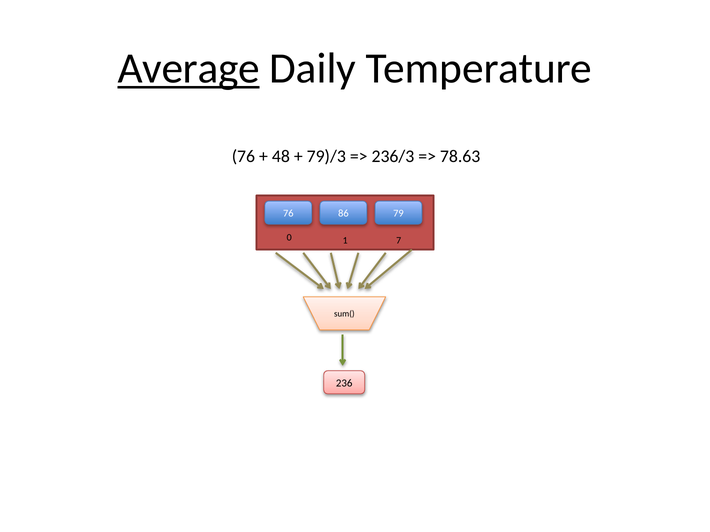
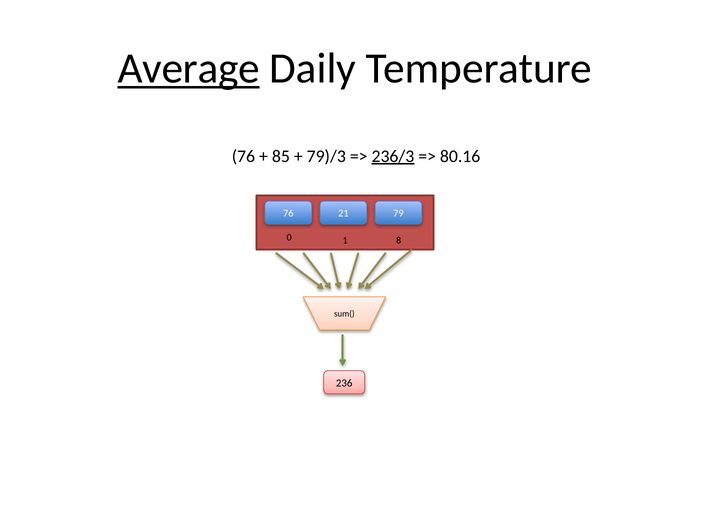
48: 48 -> 85 (281, 156)
236/3 underline: none -> present (393, 156)
78.63: 78.63 -> 80.16 (460, 156)
86: 86 -> 21 (343, 214)
7: 7 -> 8 (399, 241)
